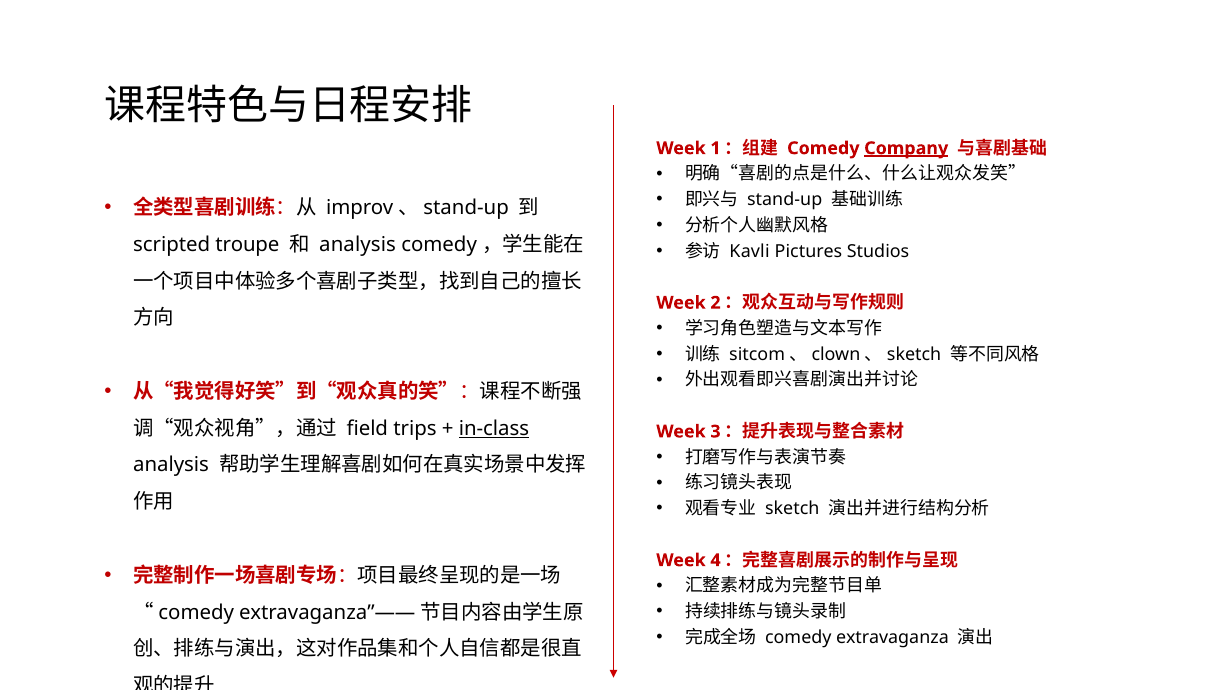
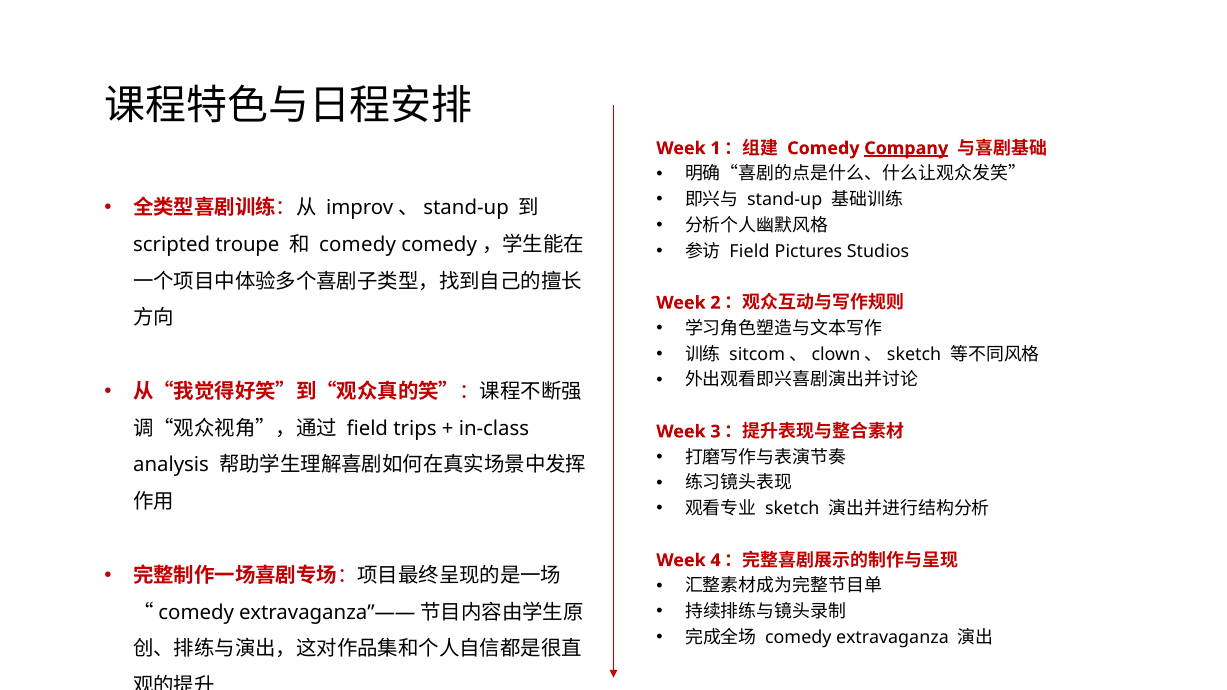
analysis: analysis -> comedy (358, 245)
Kavli: Kavli -> Field (750, 251)
in-class underline: present -> none (494, 429)
